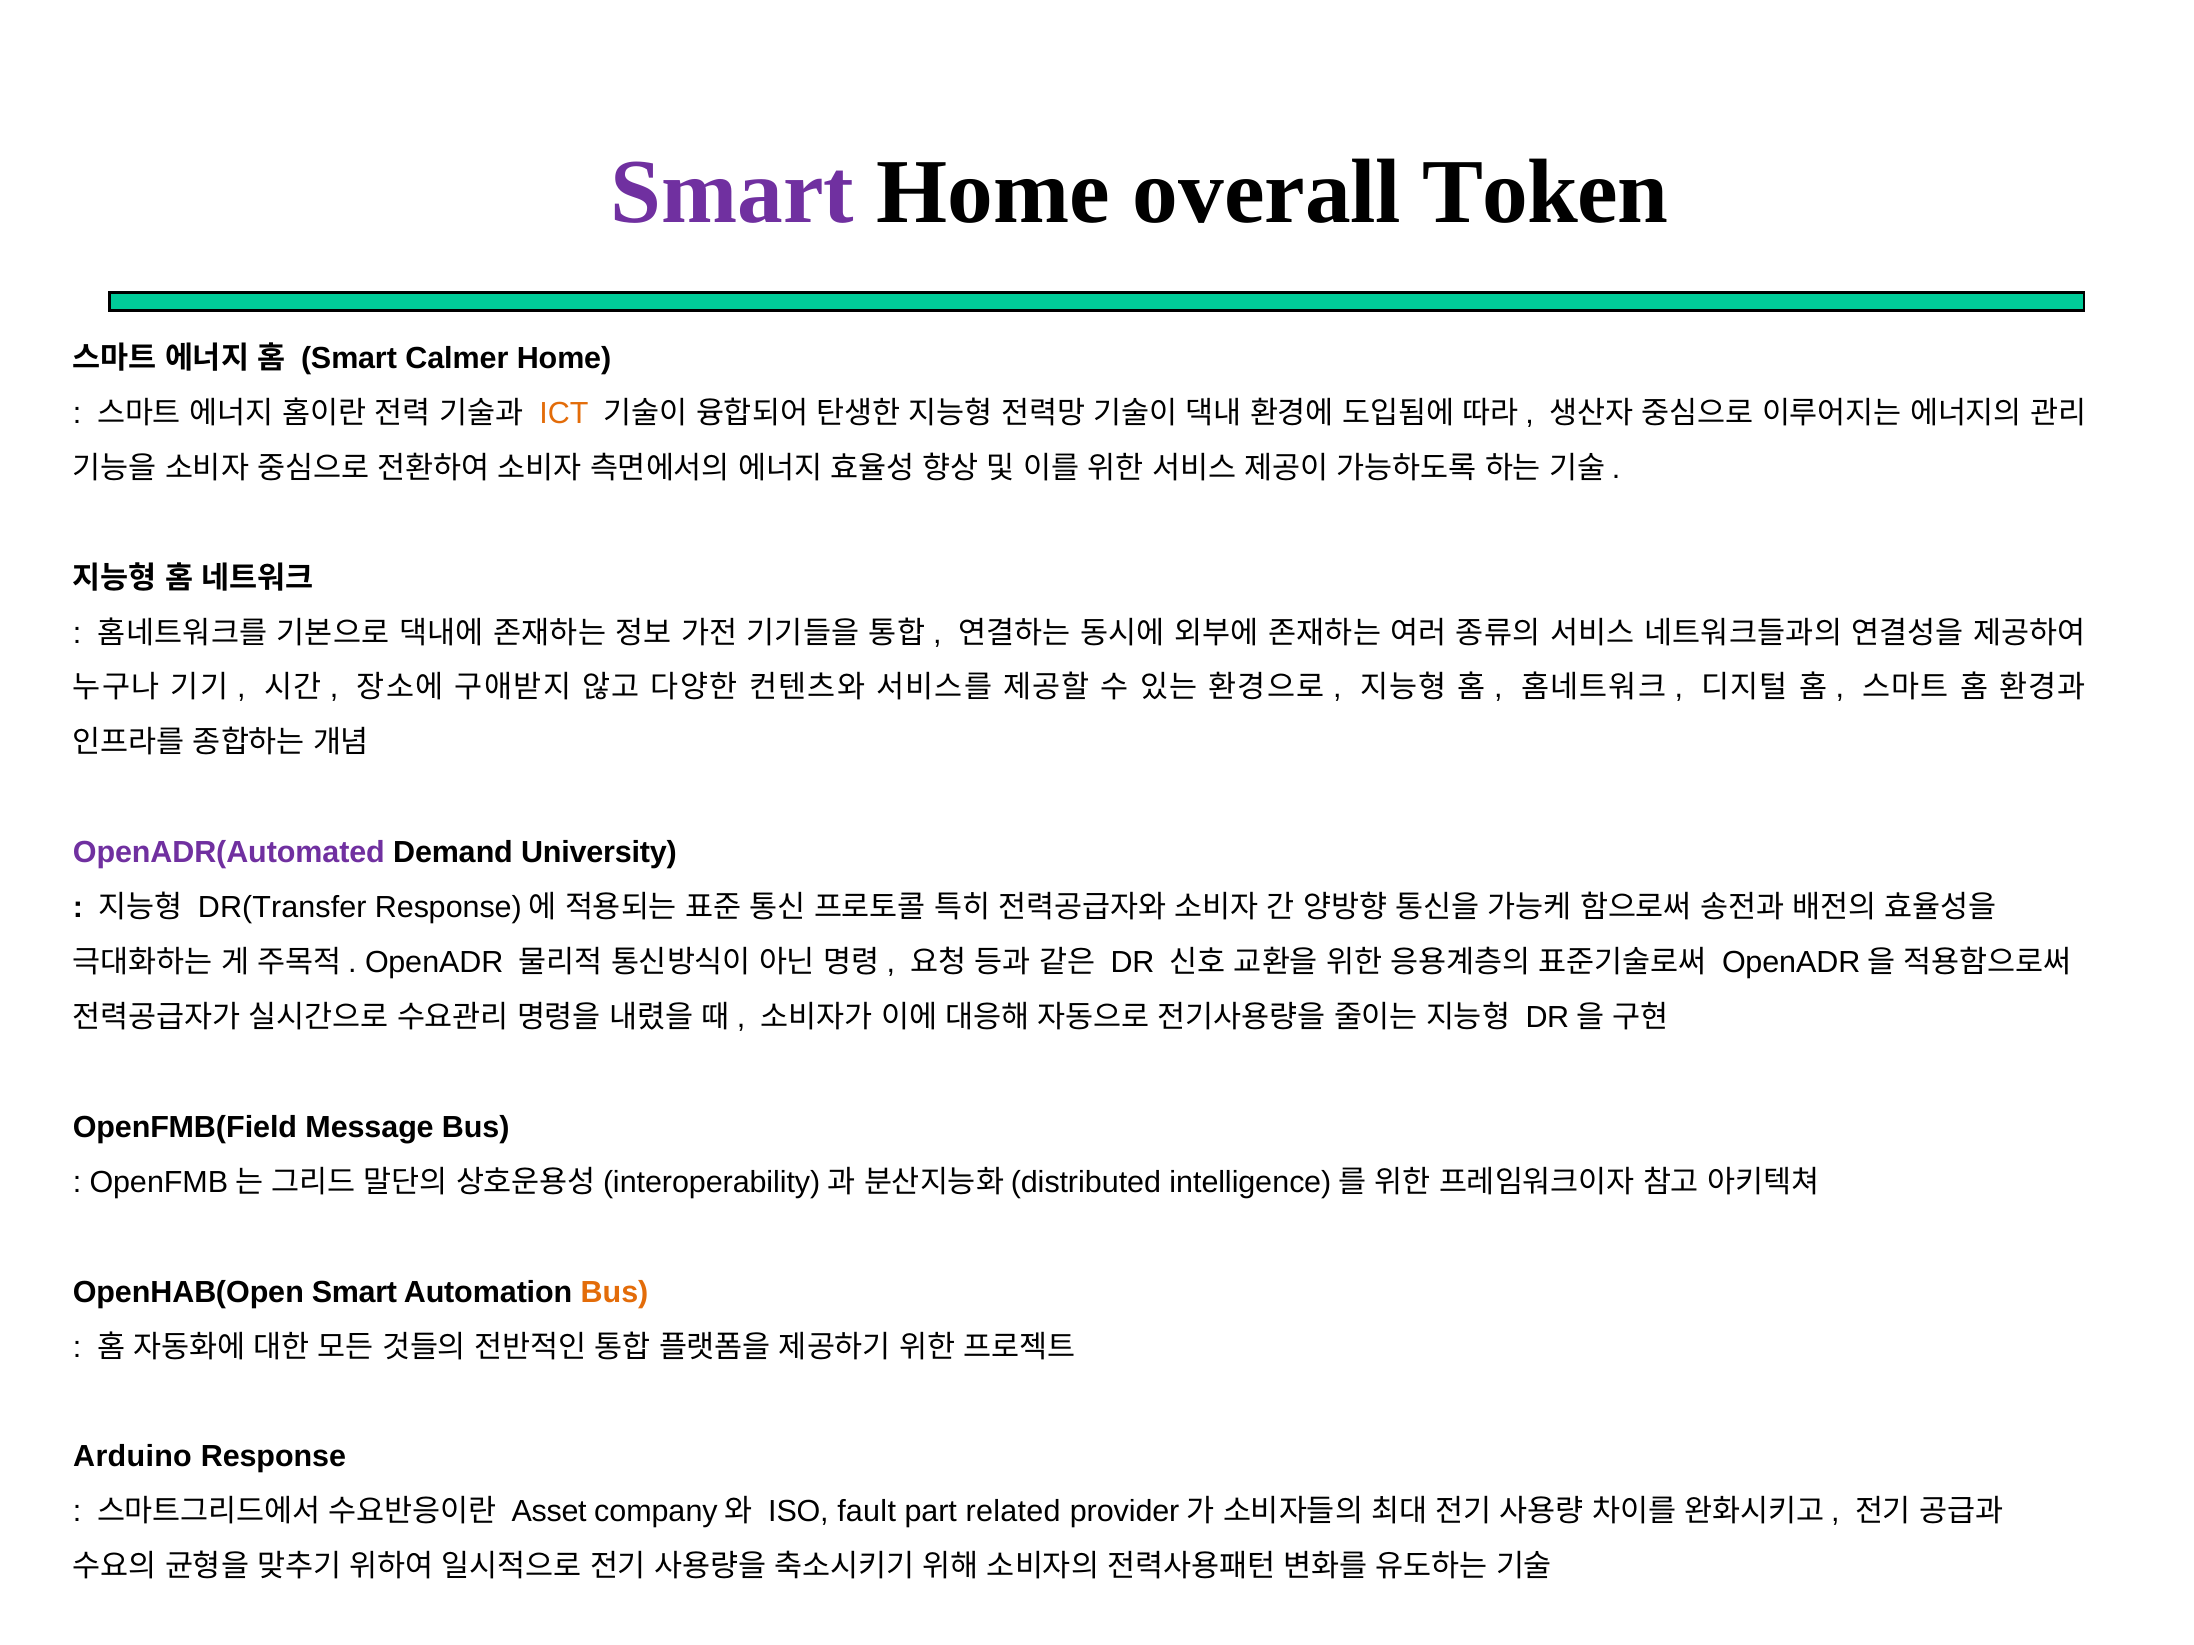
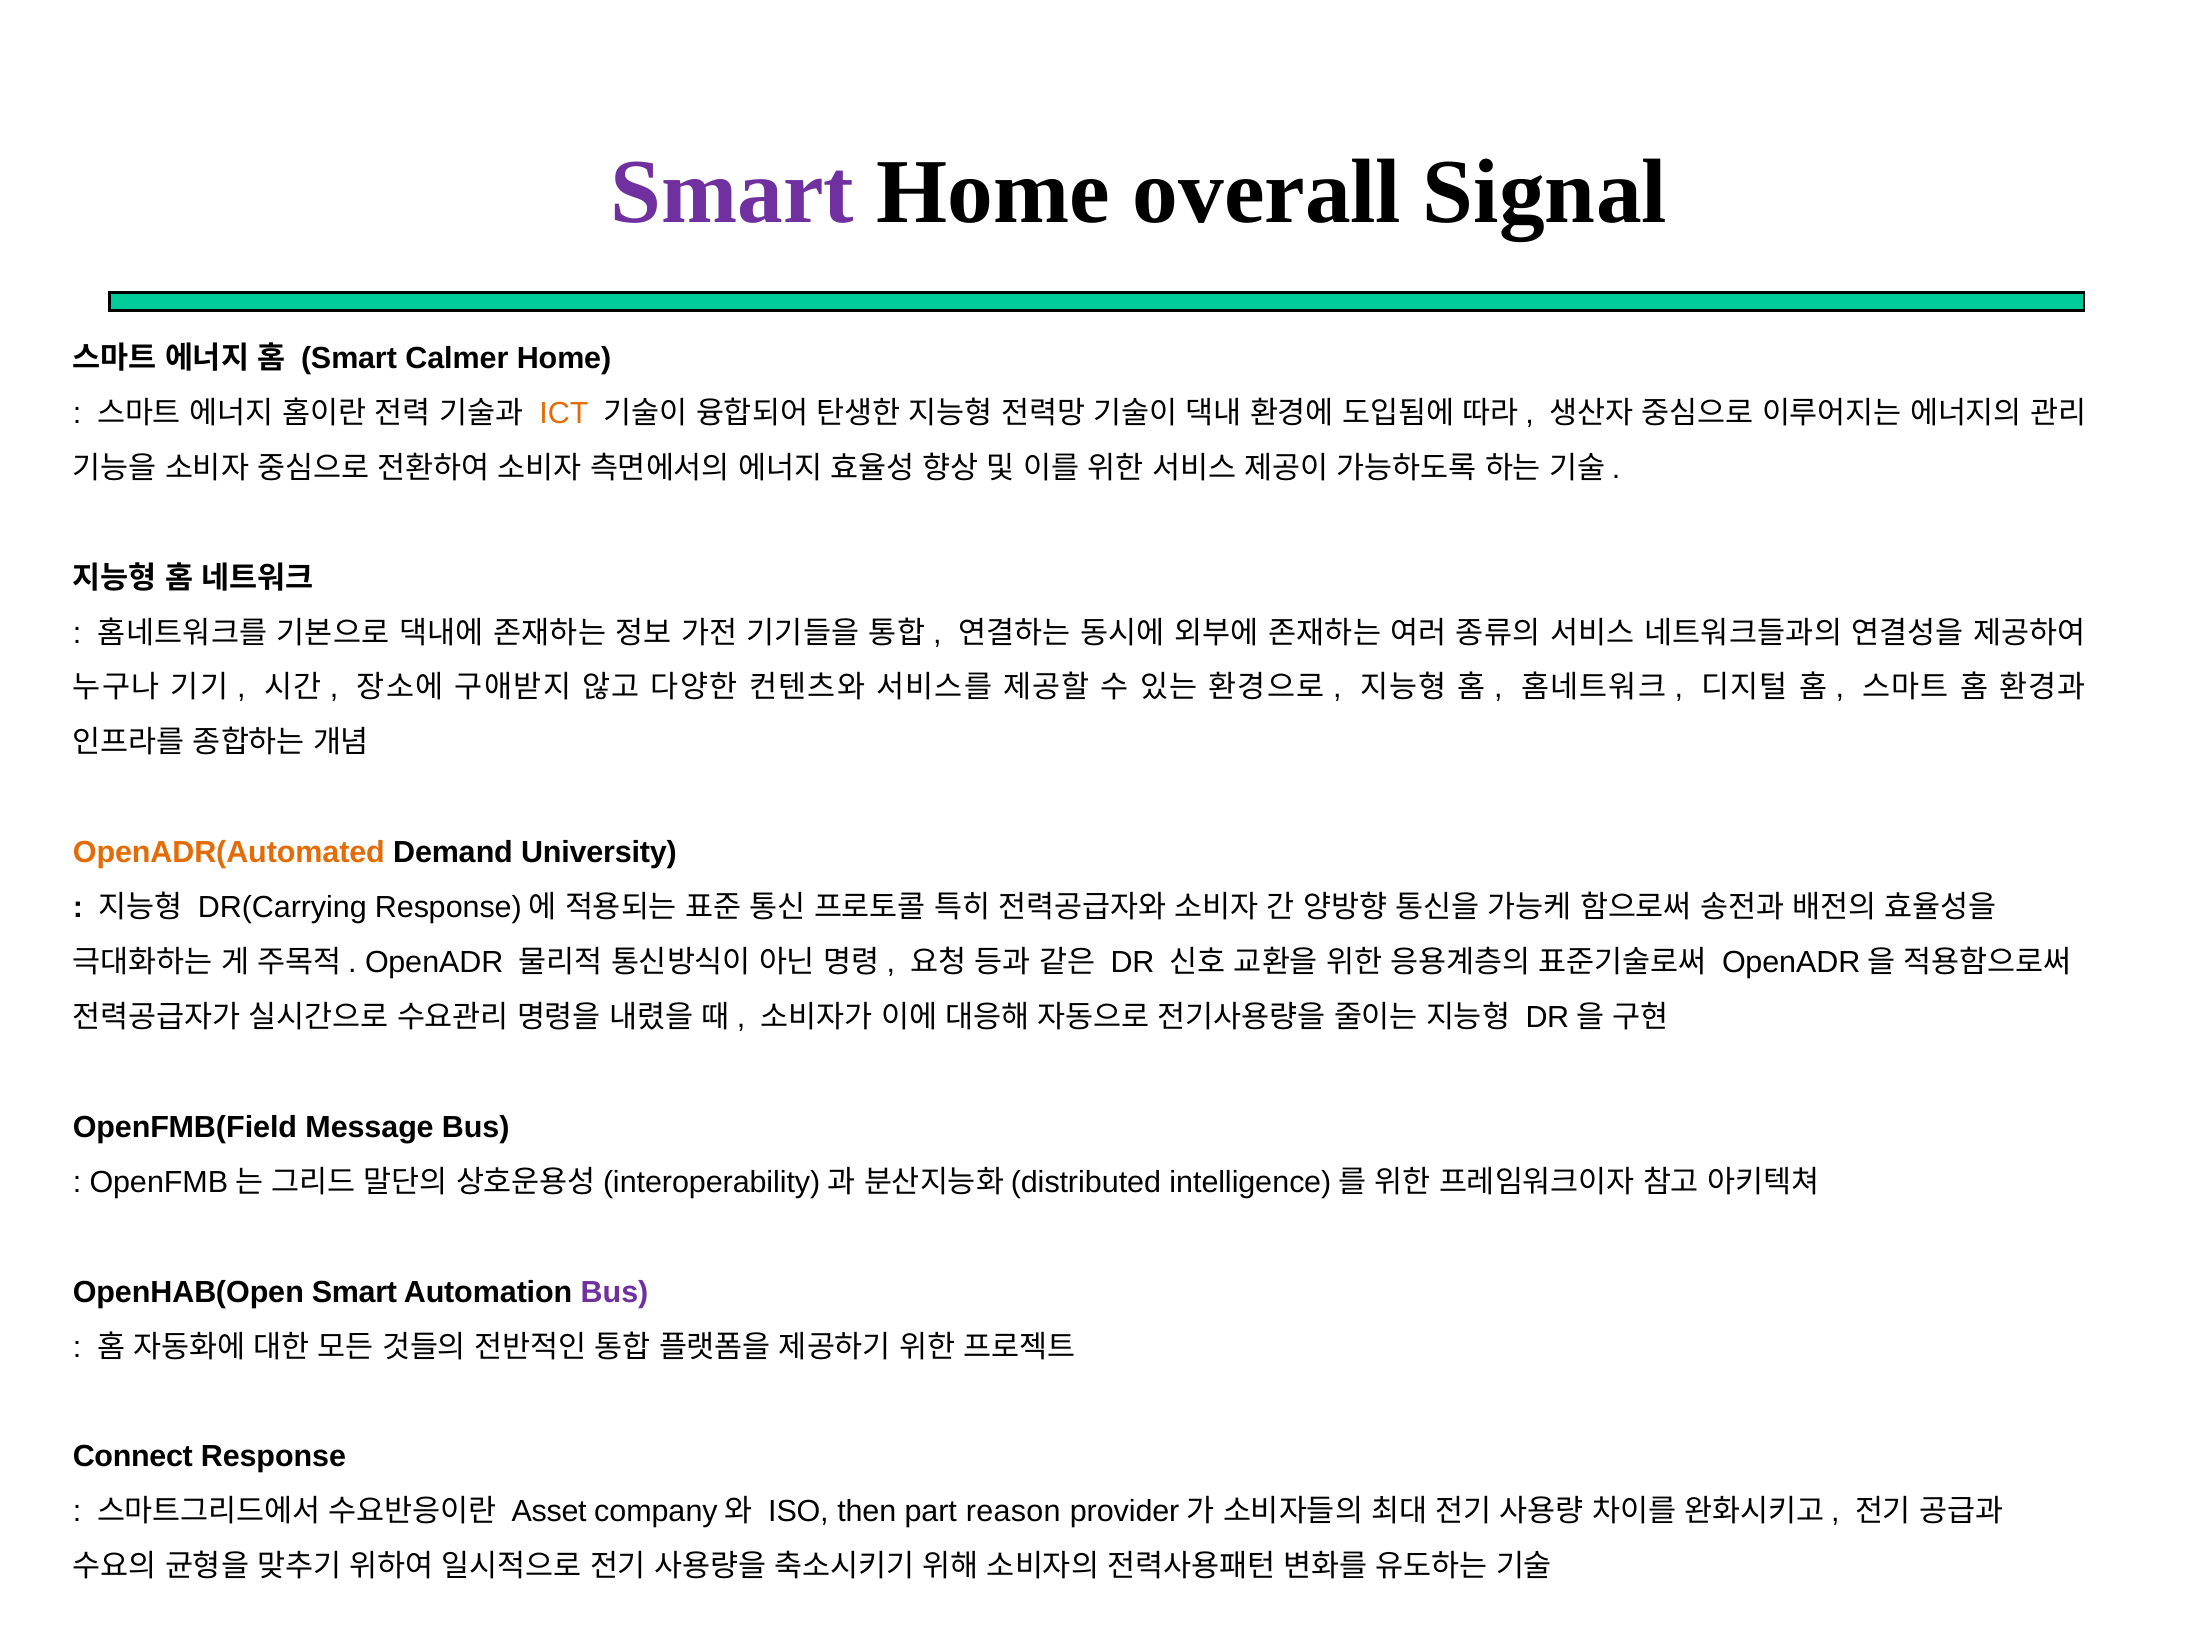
Token: Token -> Signal (1545, 192)
OpenADR(Automated colour: purple -> orange (229, 853)
DR(Transfer: DR(Transfer -> DR(Carrying (282, 908)
Bus colour: orange -> purple (615, 1292)
Arduino: Arduino -> Connect (133, 1457)
fault: fault -> then (867, 1512)
related: related -> reason (1013, 1512)
